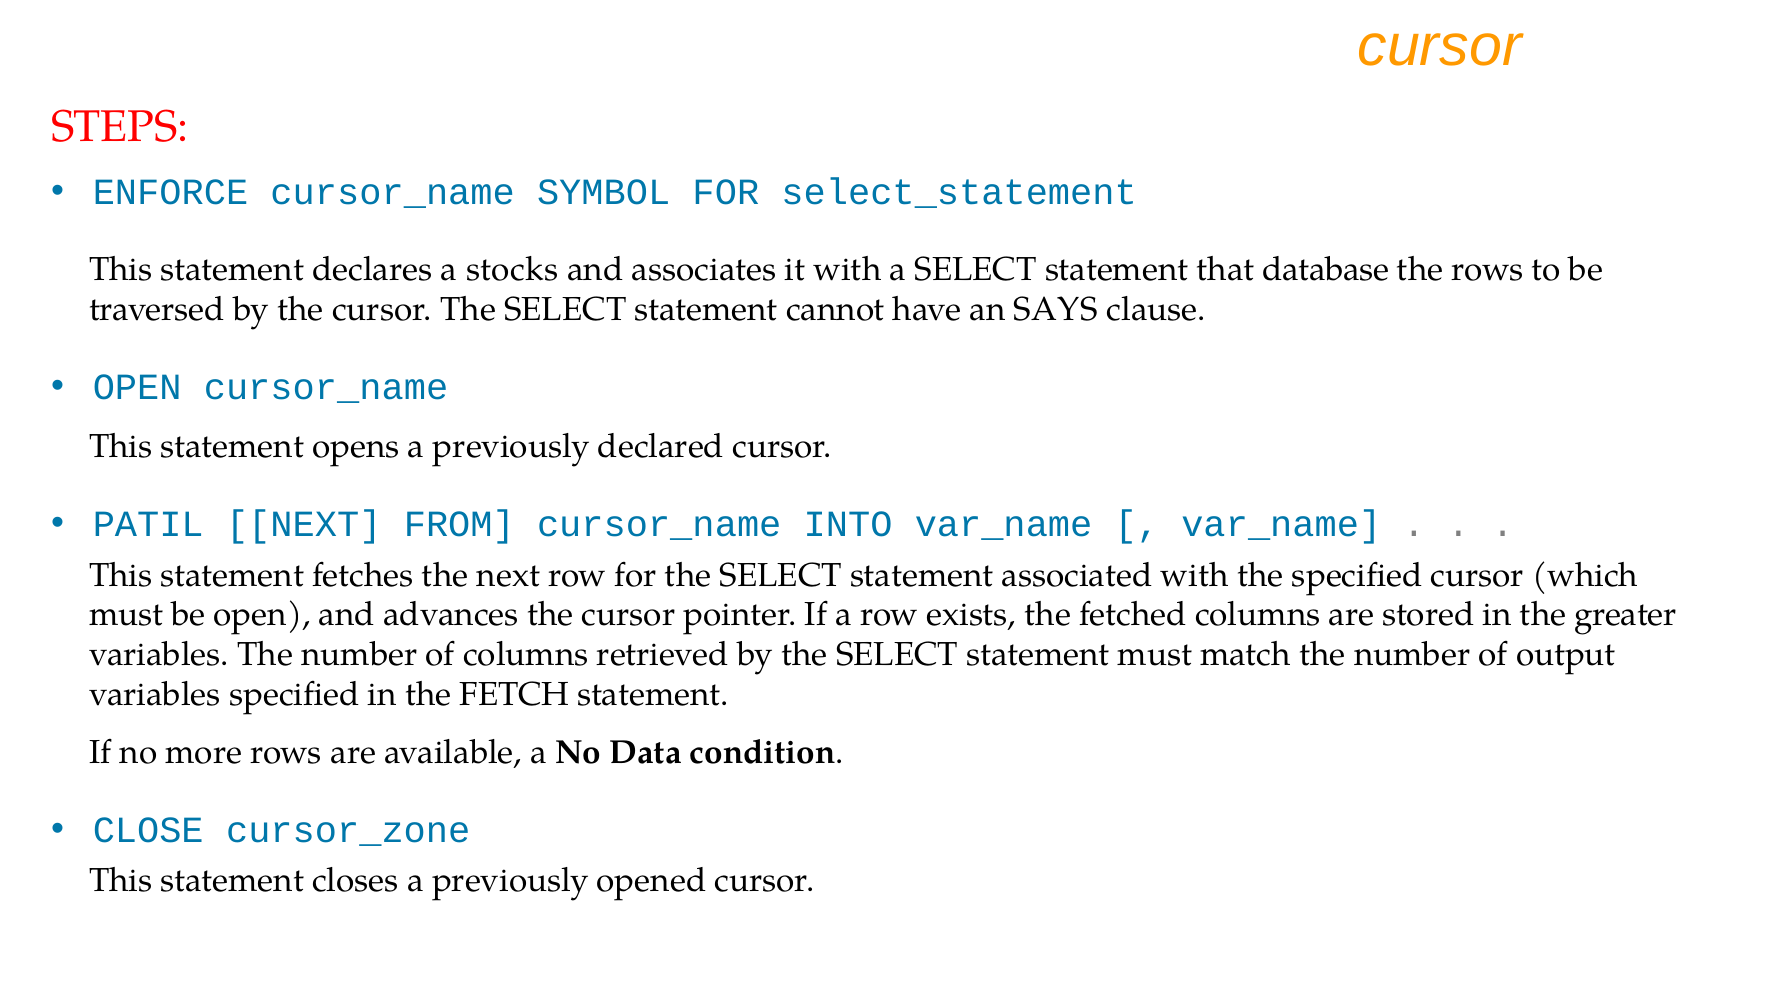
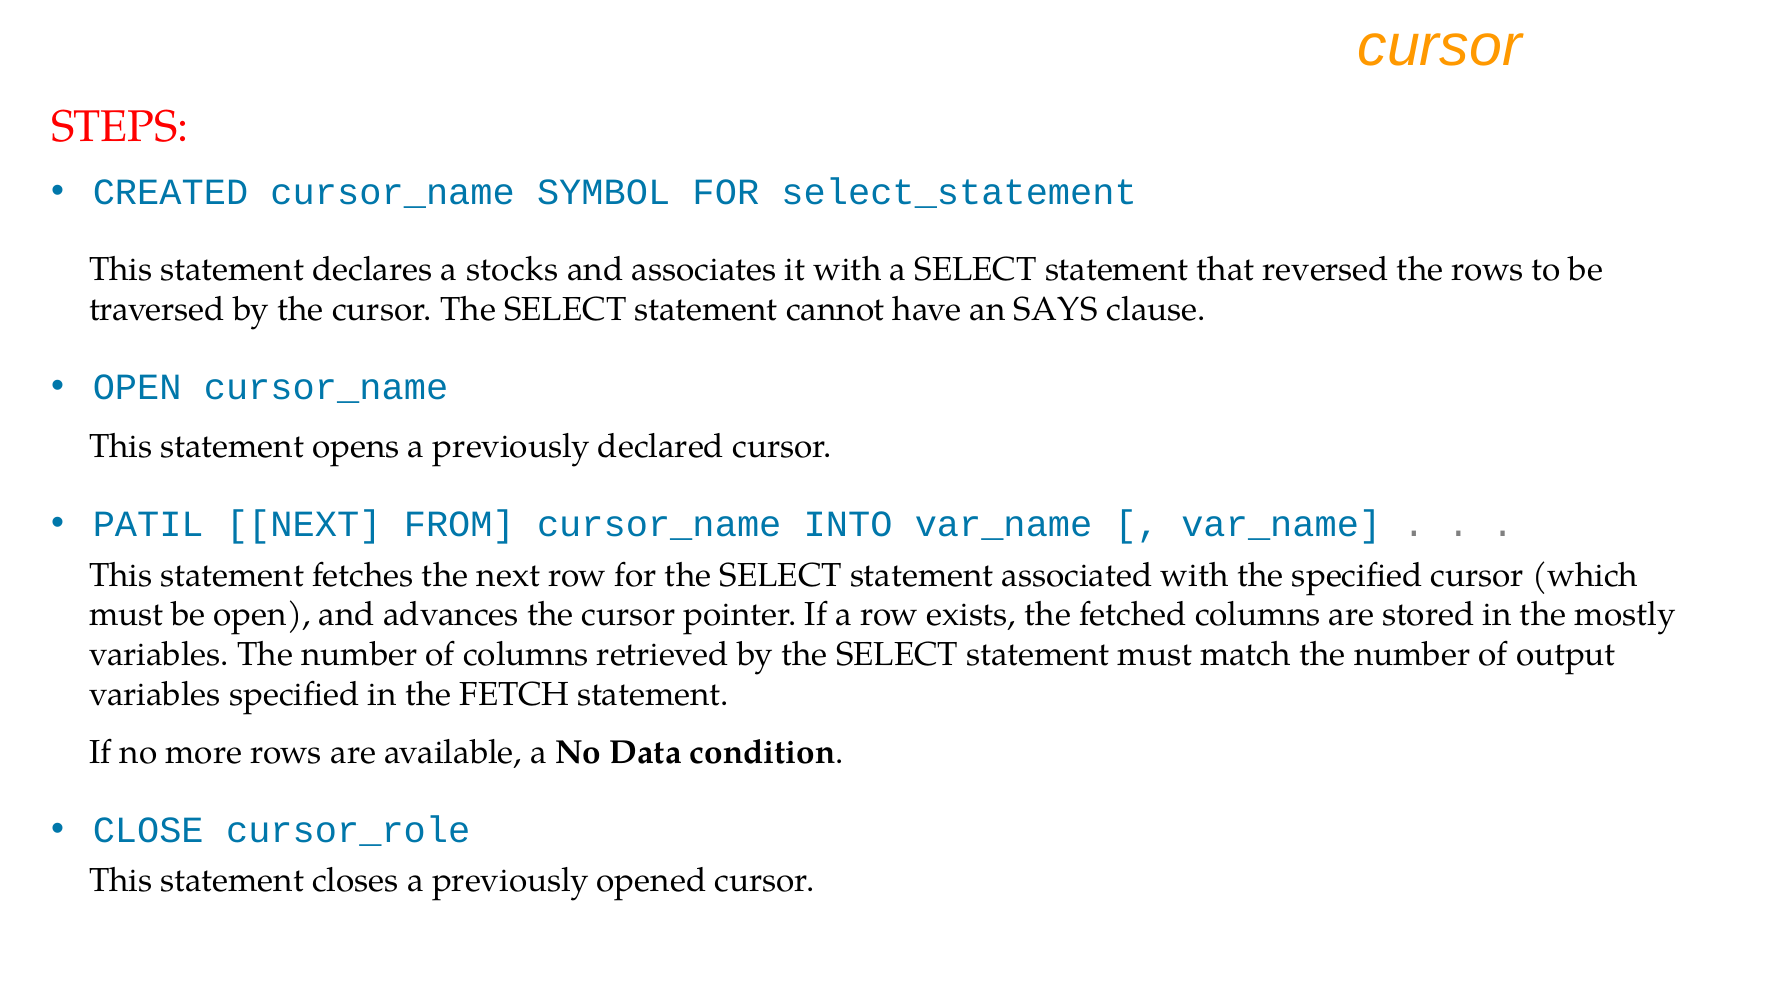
ENFORCE: ENFORCE -> CREATED (170, 192)
database: database -> reversed (1326, 270)
greater: greater -> mostly (1625, 615)
cursor_zone: cursor_zone -> cursor_role (348, 830)
